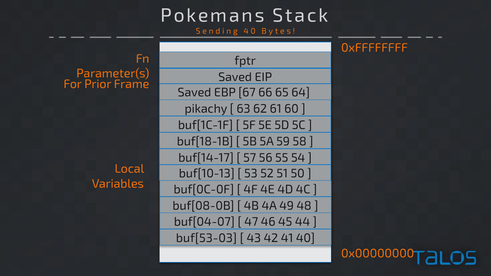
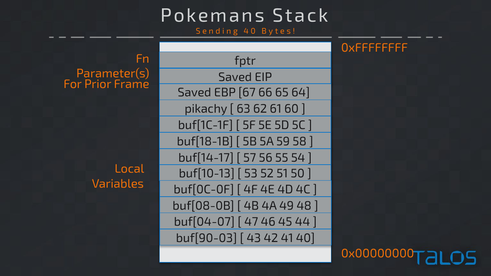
buf[53-03: buf[53-03 -> buf[90-03 (206, 238)
